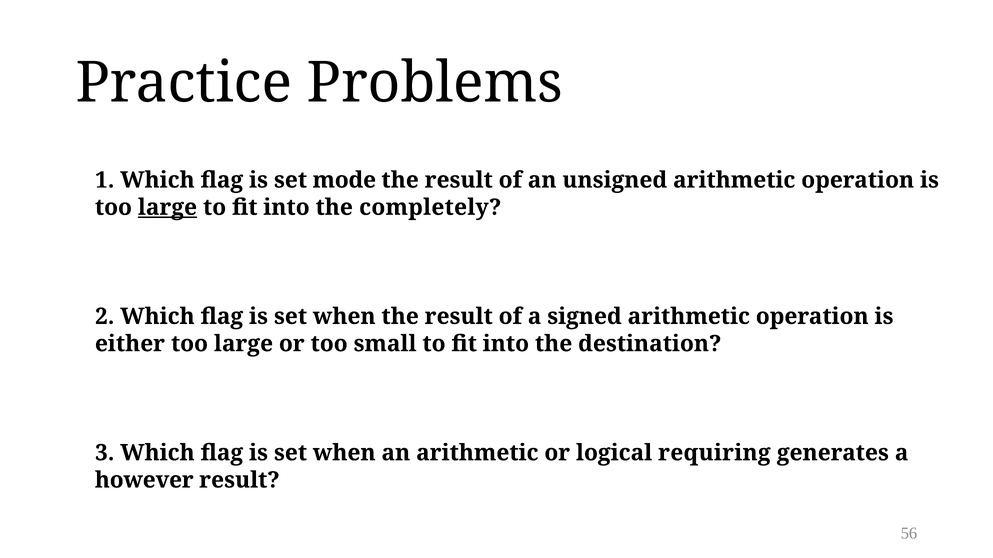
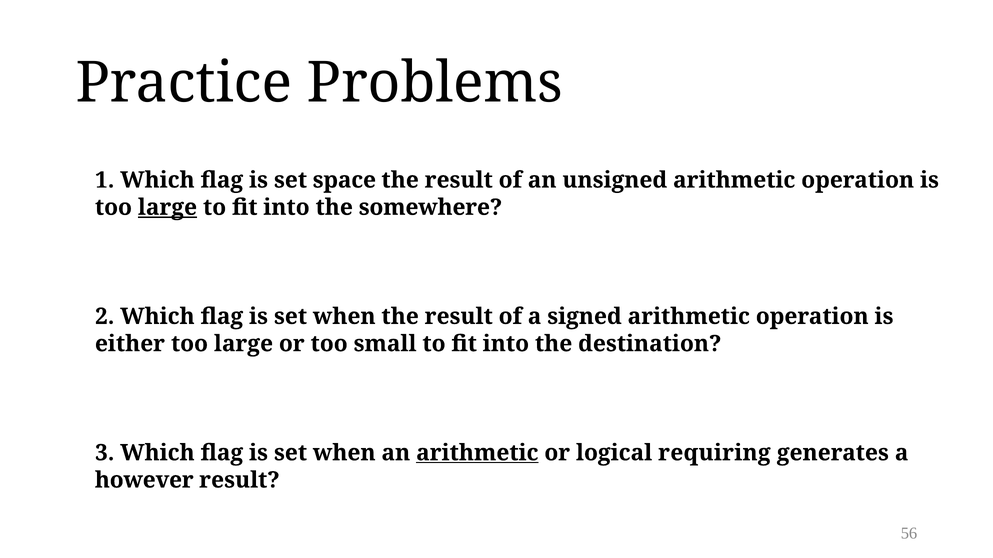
mode: mode -> space (344, 180)
completely: completely -> somewhere (431, 208)
arithmetic underline: none -> present (477, 453)
